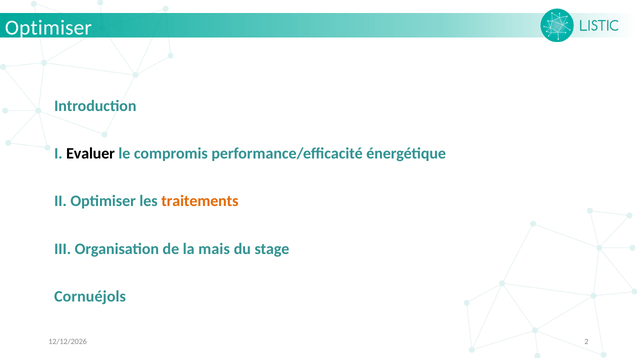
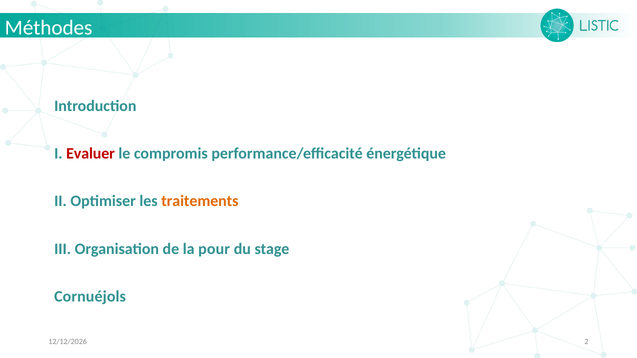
Optimiser: Optimiser -> Méthodes (49, 28)
Evaluer colour: black -> red (91, 154)
mais: mais -> pour (214, 249)
